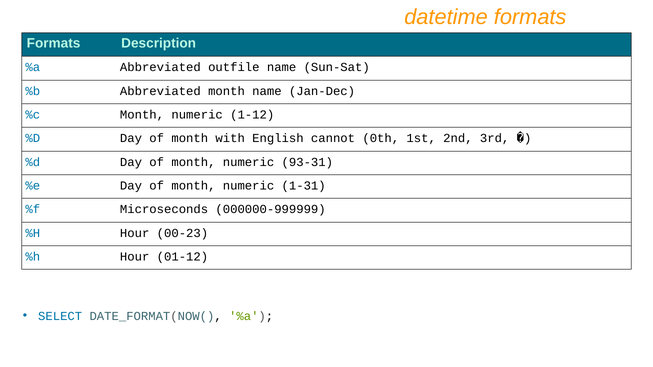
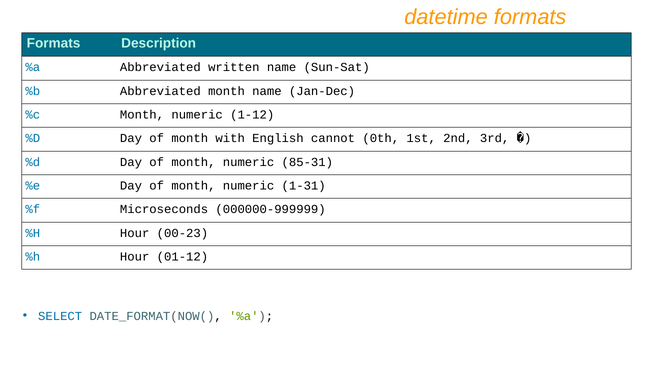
outfile: outfile -> written (234, 68)
93-31: 93-31 -> 85-31 (307, 162)
